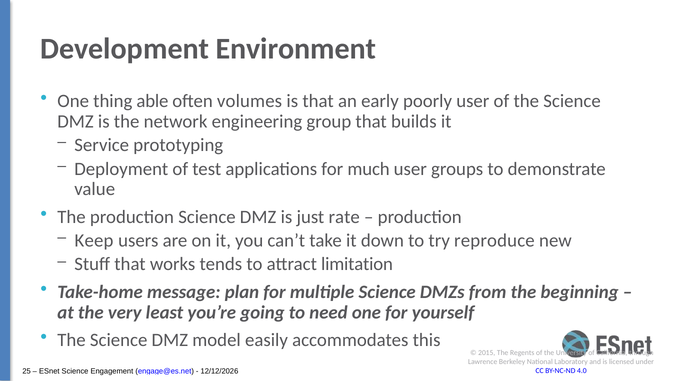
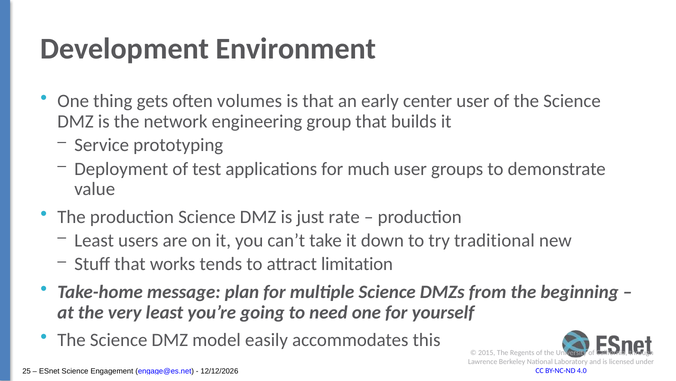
able: able -> gets (152, 101)
poorly: poorly -> center (428, 101)
Keep: Keep -> Least (94, 240)
reproduce: reproduce -> traditional (494, 240)
